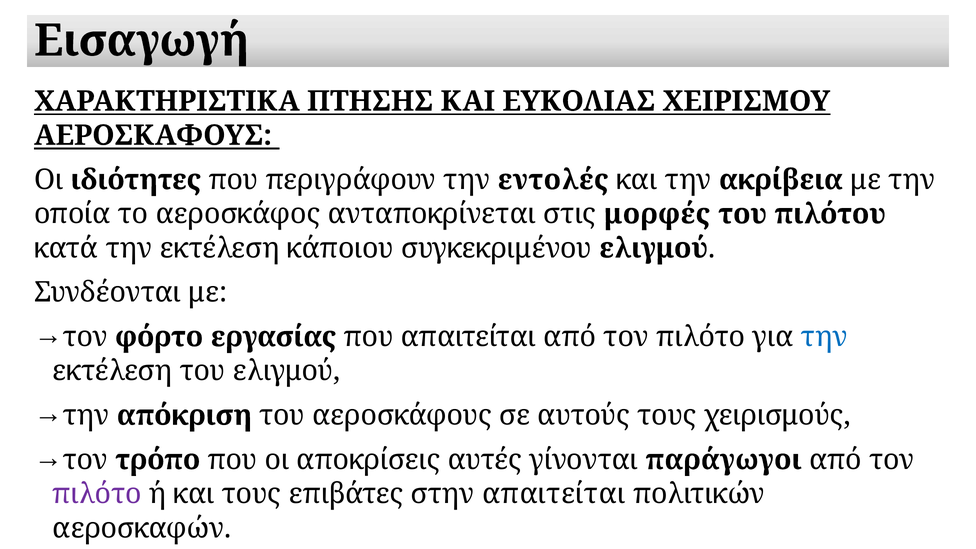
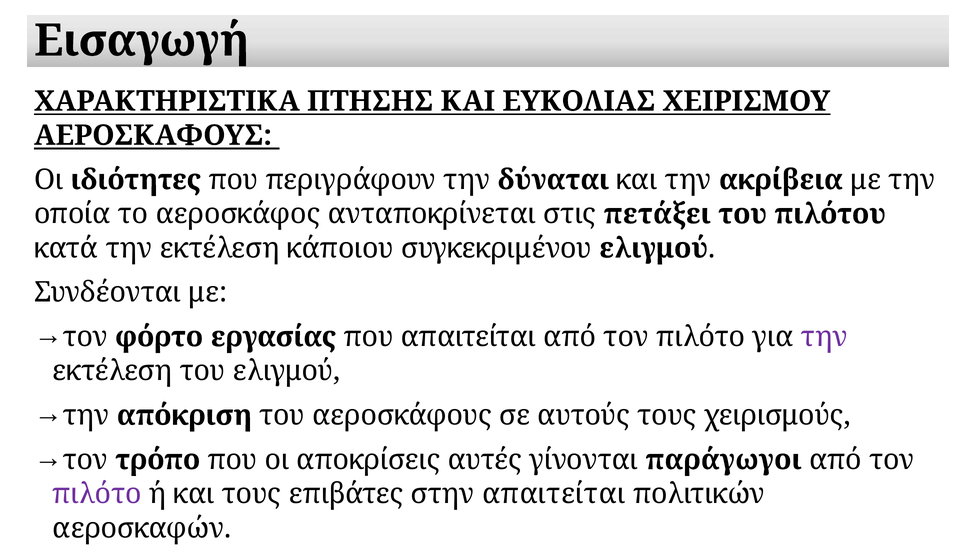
εντολές: εντολές -> δύναται (553, 180)
μορφές: μορφές -> πετάξει (657, 214)
την colour: blue -> purple (824, 337)
